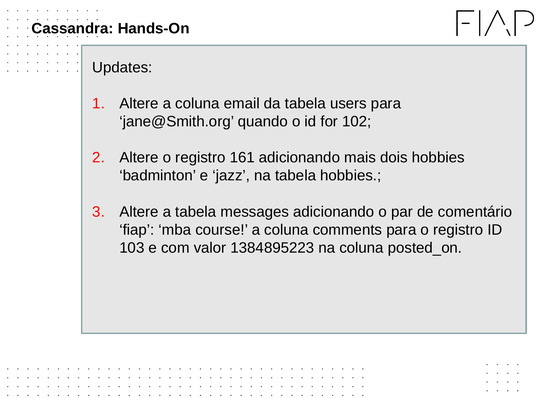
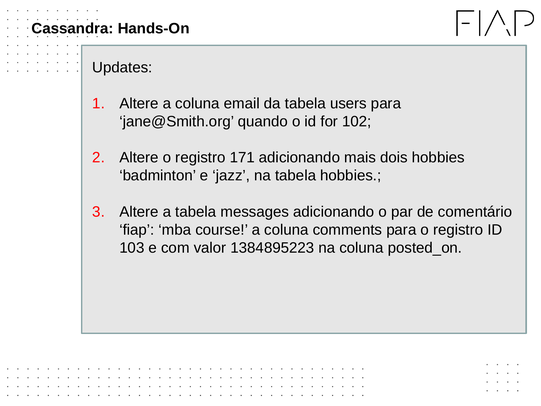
161: 161 -> 171 (242, 158)
